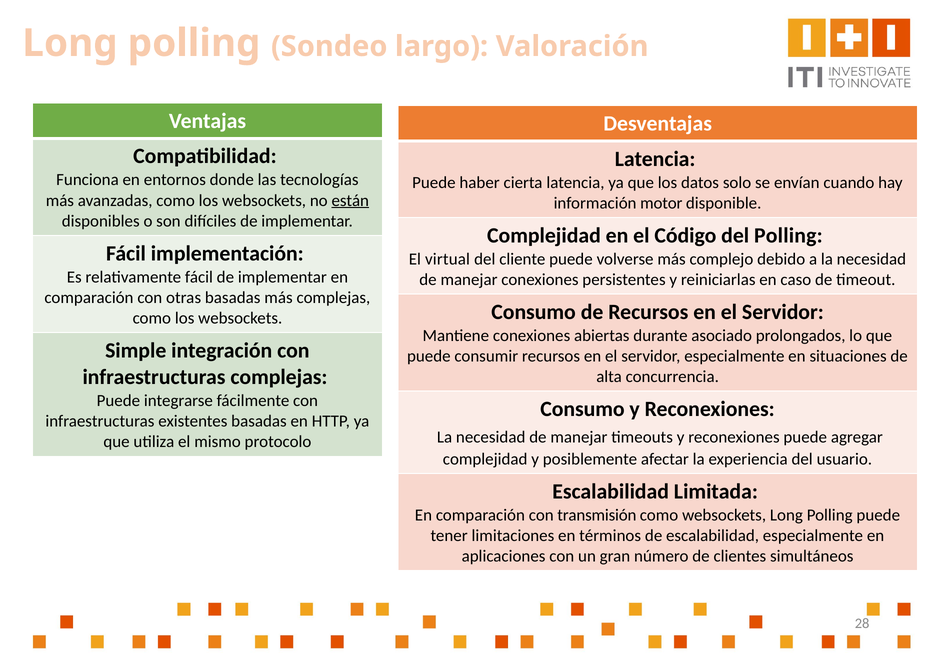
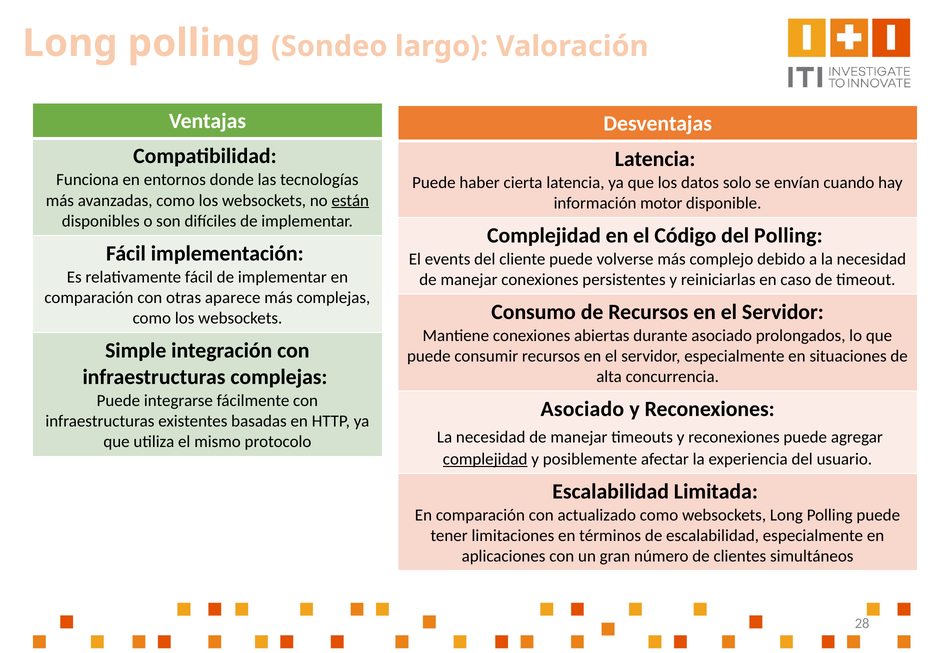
virtual: virtual -> events (448, 259)
otras basadas: basadas -> aparece (233, 297)
Consumo: Consumo -> Asociado (582, 409)
complejidad underline: none -> present (485, 459)
transmisión: transmisión -> actualizado (597, 515)
